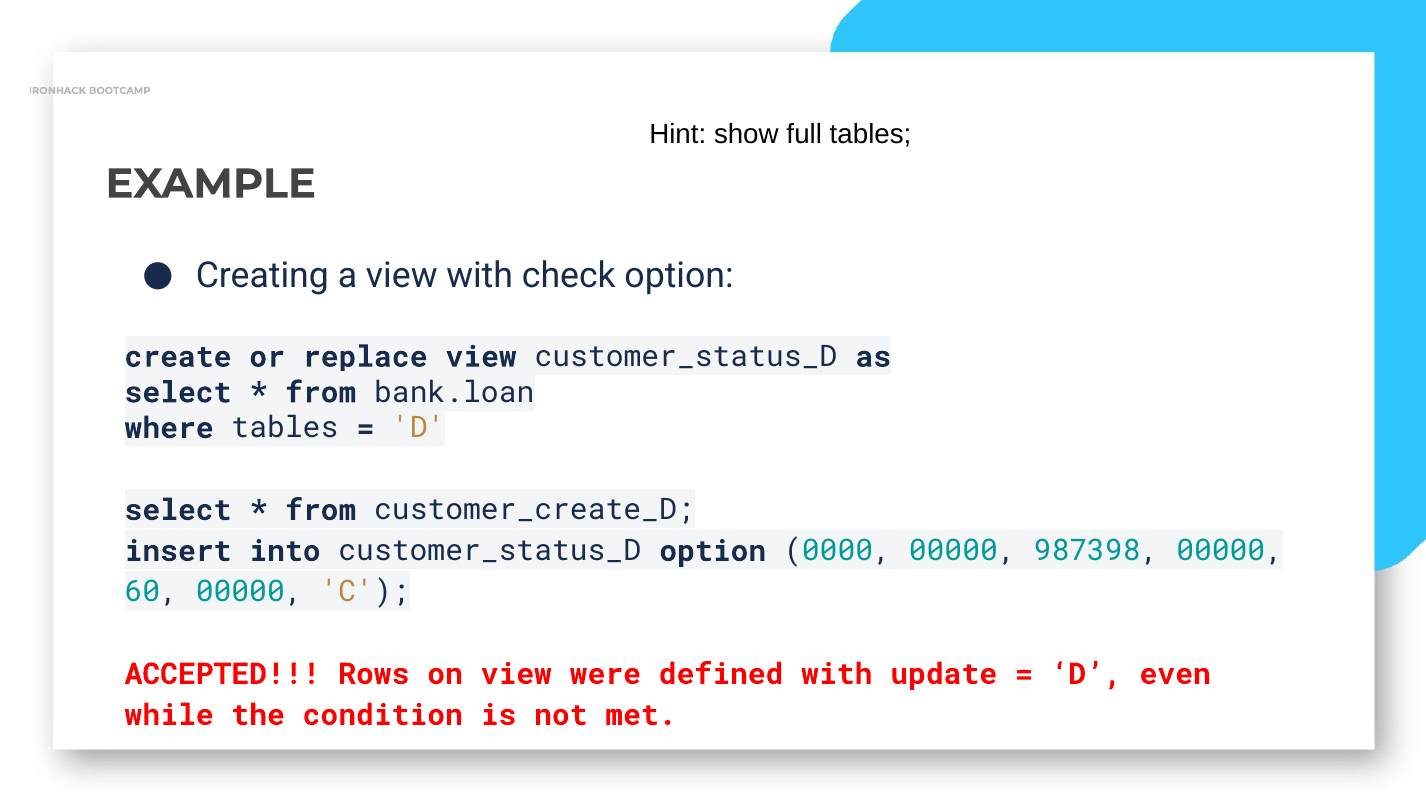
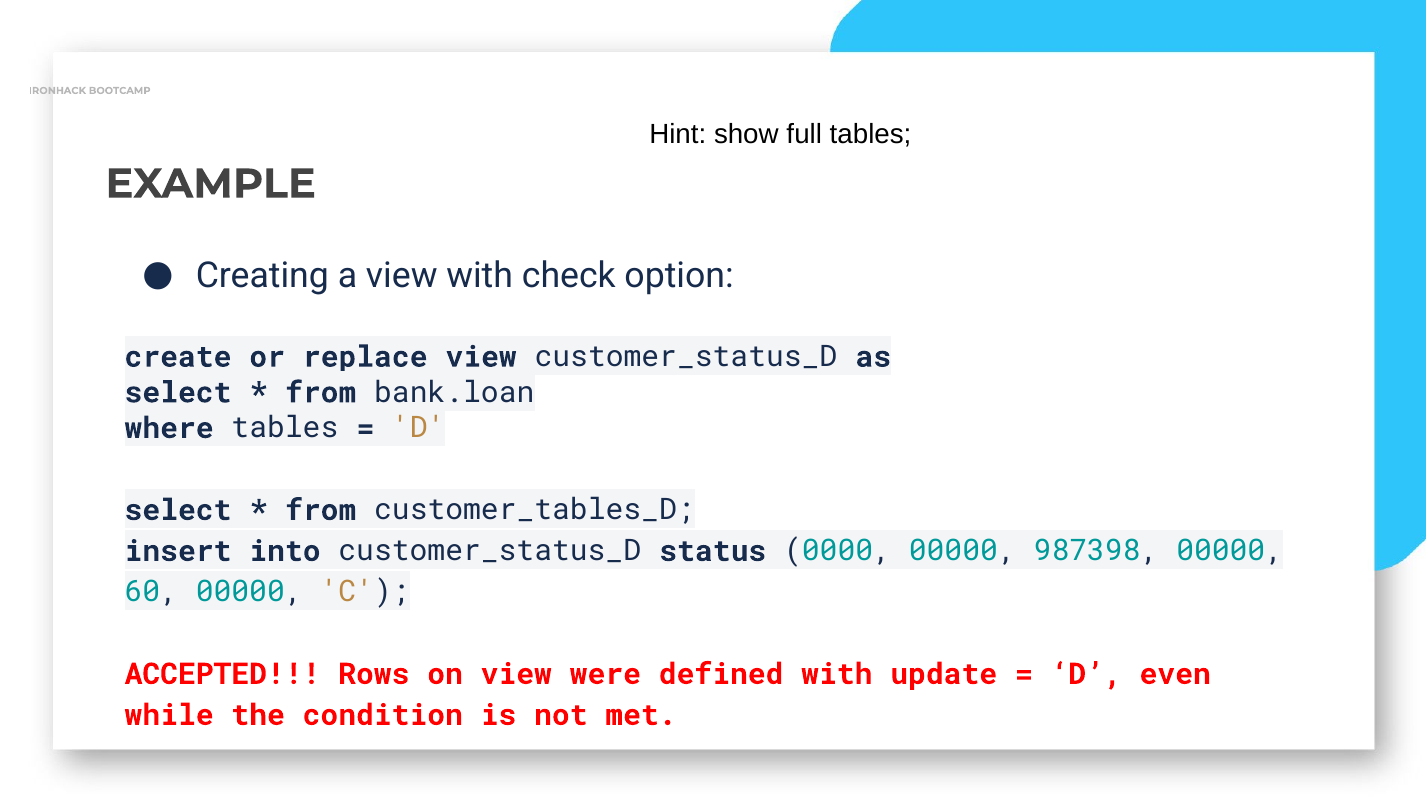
customer_create_D: customer_create_D -> customer_tables_D (534, 510)
customer_status_D option: option -> status (713, 551)
